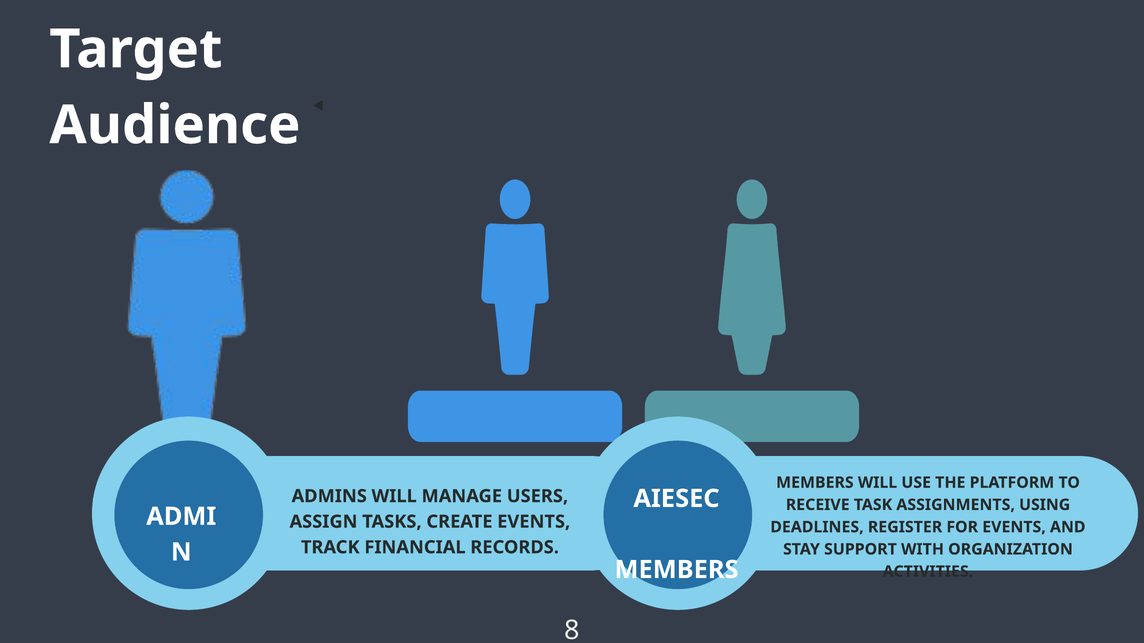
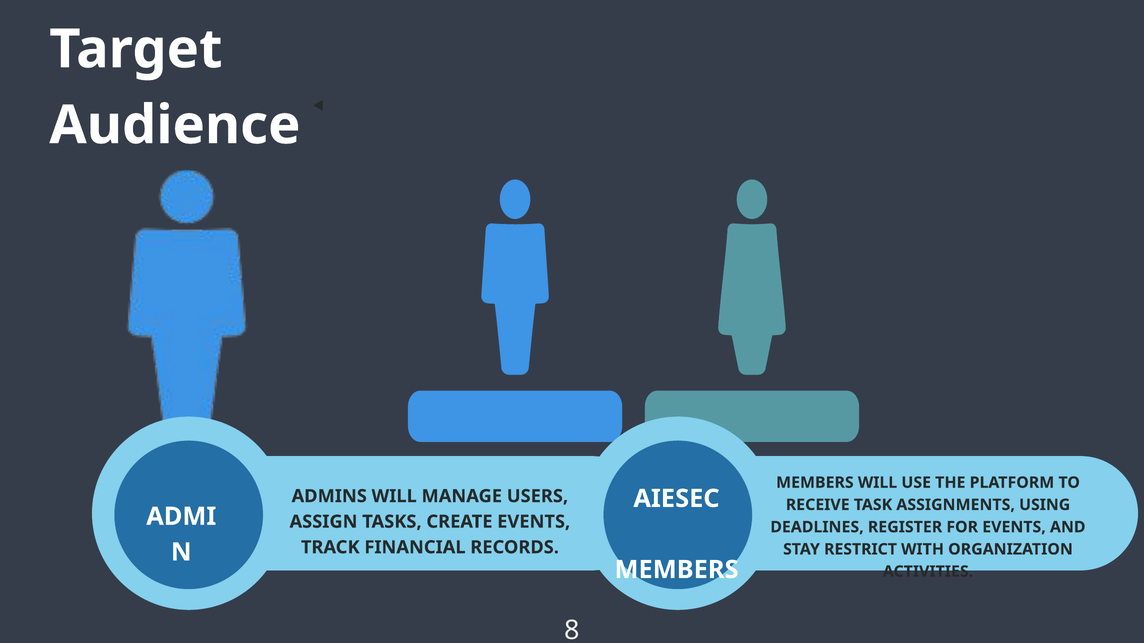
SUPPORT: SUPPORT -> RESTRICT (861, 550)
